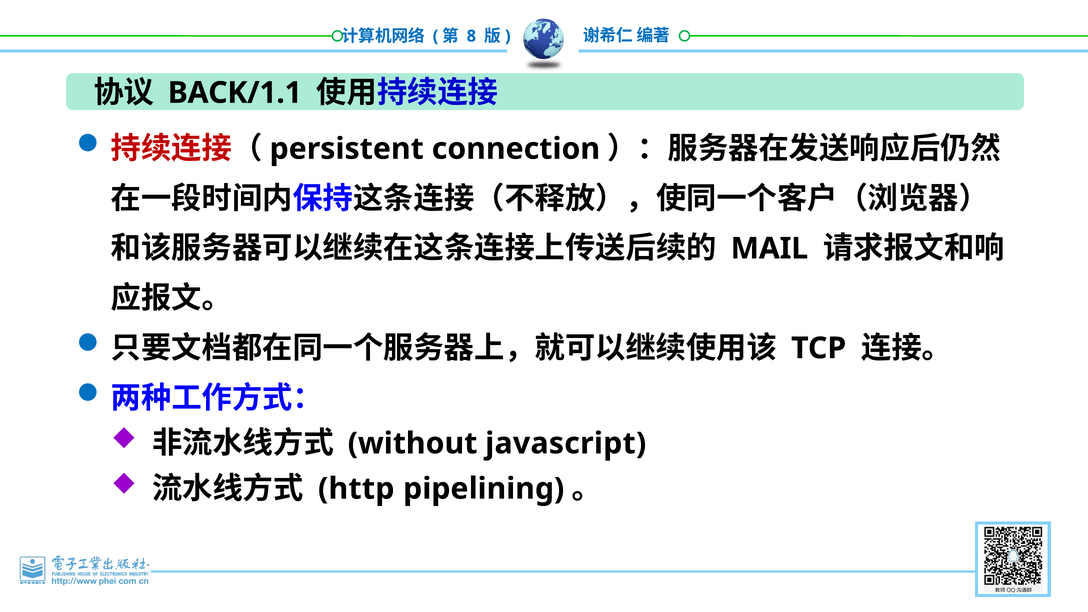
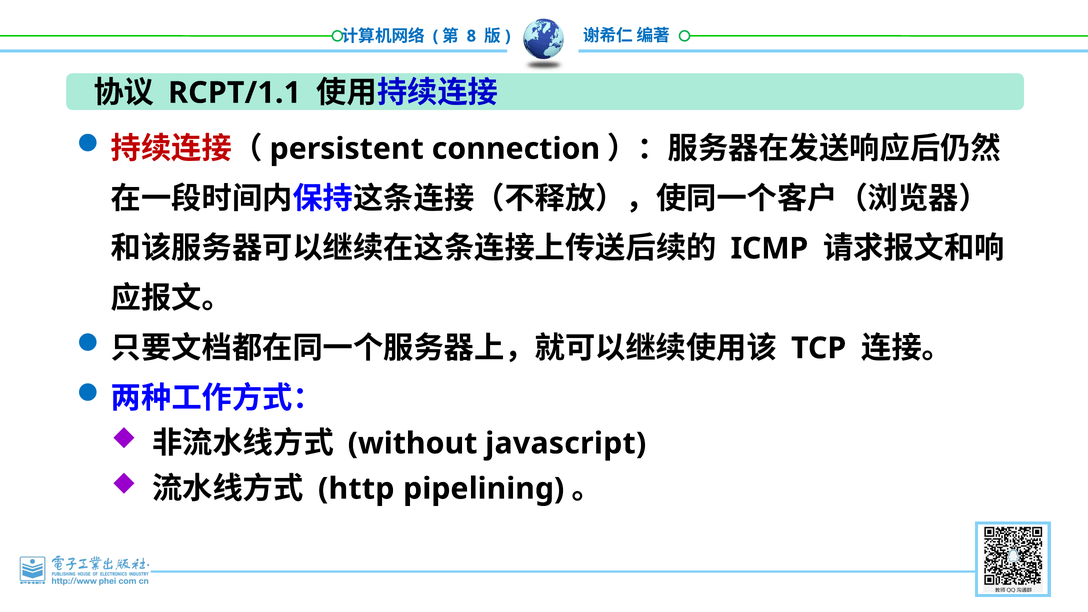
BACK/1.1: BACK/1.1 -> RCPT/1.1 (235, 93)
MAIL: MAIL -> ICMP (769, 249)
